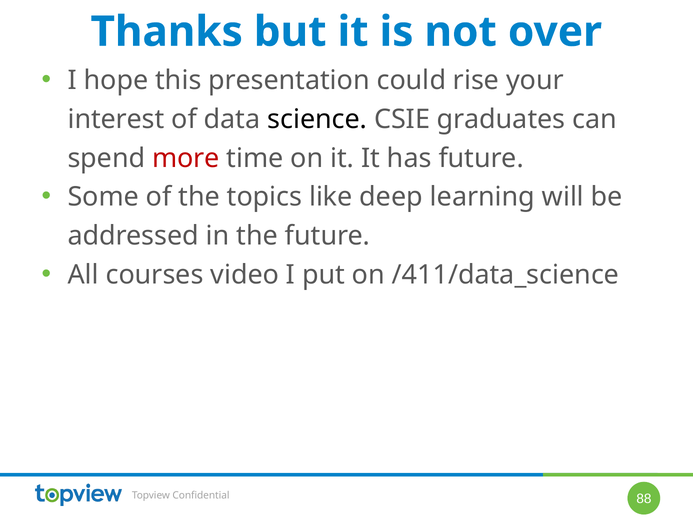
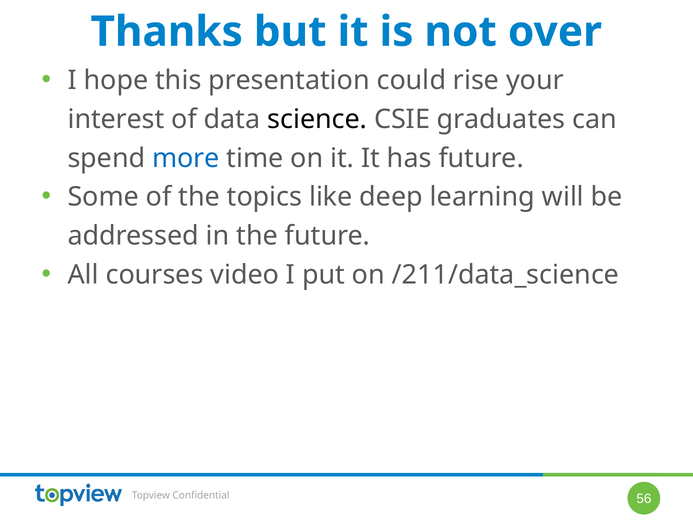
more colour: red -> blue (186, 158)
/411/data_science: /411/data_science -> /211/data_science (505, 275)
88: 88 -> 56 (644, 498)
